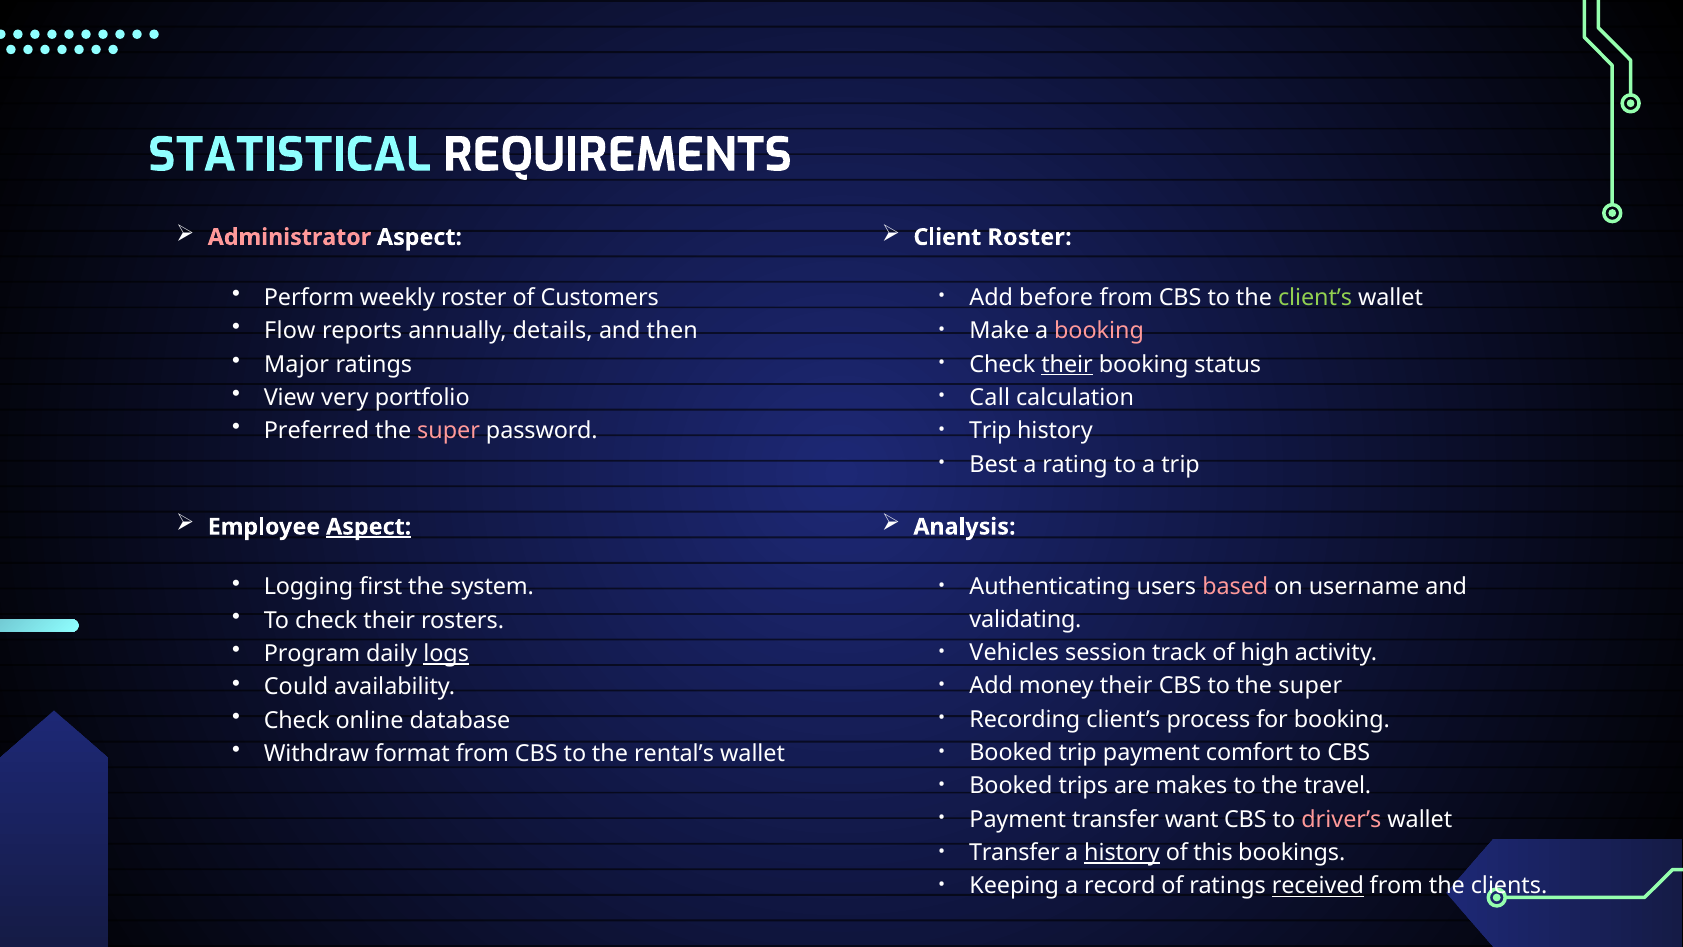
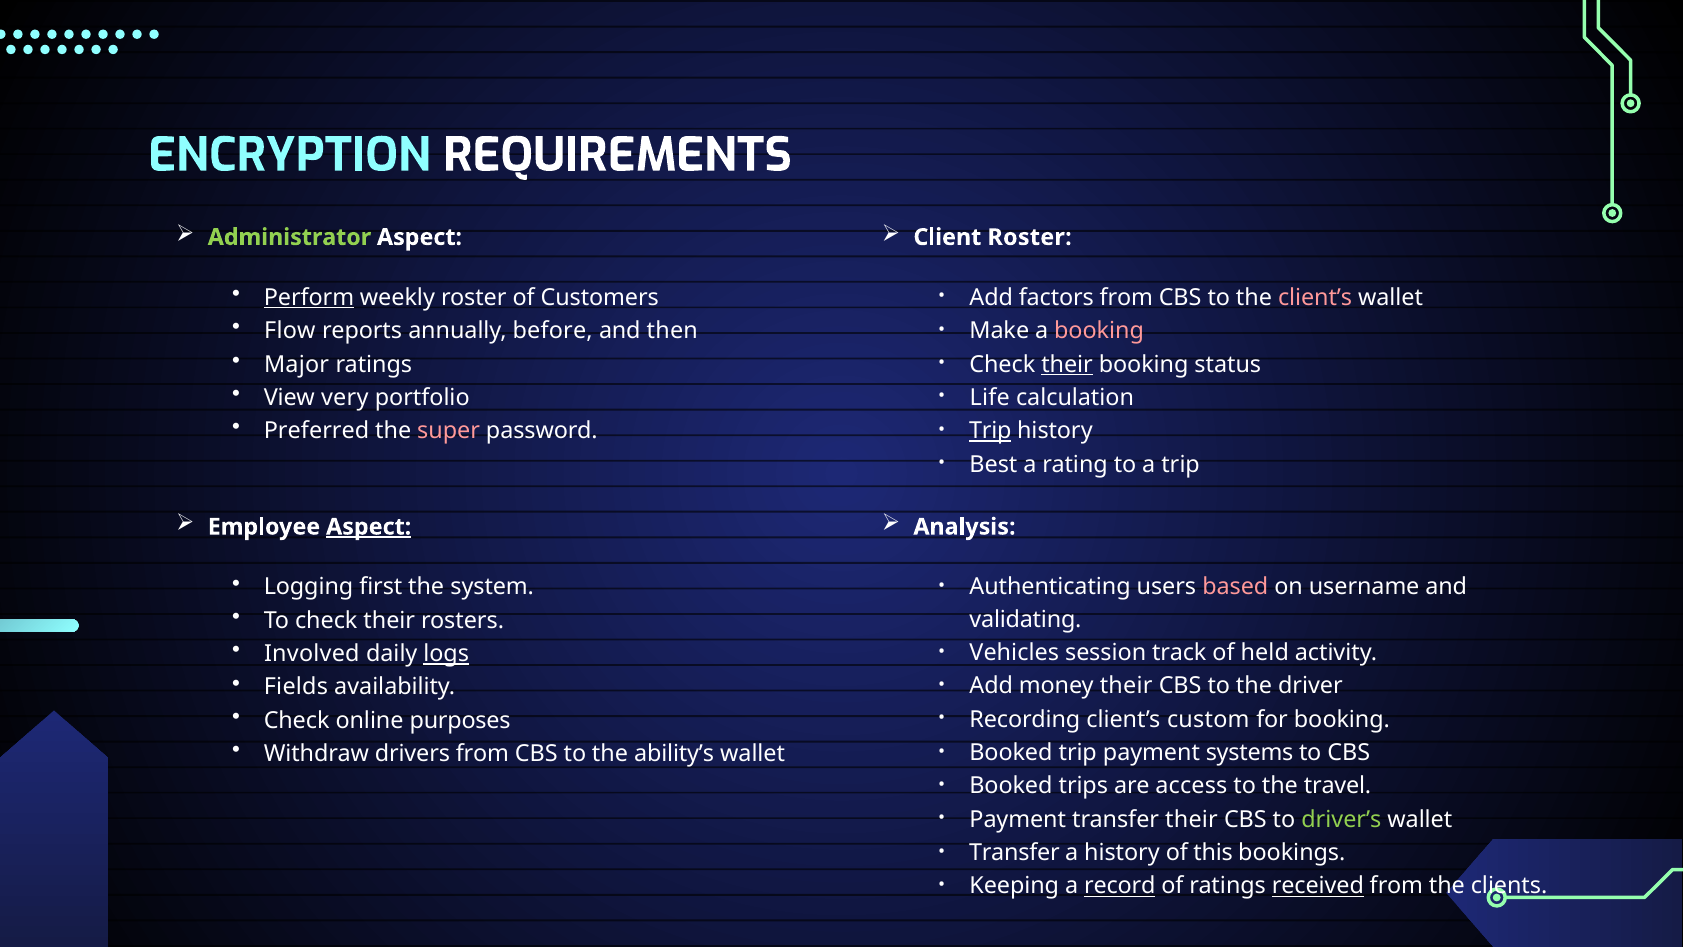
STATISTICAL: STATISTICAL -> ENCRYPTION (290, 155)
Administrator colour: pink -> light green (289, 237)
Perform underline: none -> present (309, 298)
before: before -> factors (1056, 298)
client’s colour: light green -> pink (1315, 298)
details: details -> before (553, 331)
Call: Call -> Life (990, 398)
Trip underline: none -> present (990, 431)
Program: Program -> Involved (312, 654)
high: high -> held (1265, 653)
Could: Could -> Fields (296, 687)
to the super: super -> driver (1310, 686)
database: database -> purposes (460, 720)
process: process -> custom (1208, 719)
format: format -> drivers (412, 754)
rental’s: rental’s -> ability’s (674, 754)
comfort: comfort -> systems (1250, 753)
makes: makes -> access (1191, 786)
transfer want: want -> their (1192, 819)
driver’s colour: pink -> light green (1341, 819)
history underline: present -> none (1122, 853)
record underline: none -> present (1120, 886)
